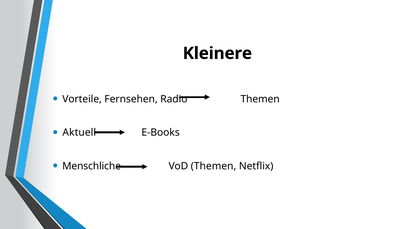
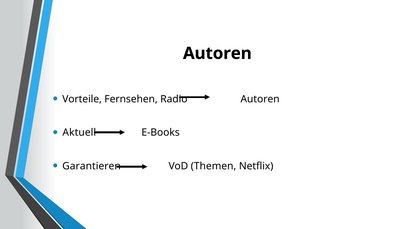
Kleinere: Kleinere -> Autoren (217, 53)
Themen: Themen -> Autoren (260, 99)
Menschliche: Menschliche -> Garantieren (92, 167)
